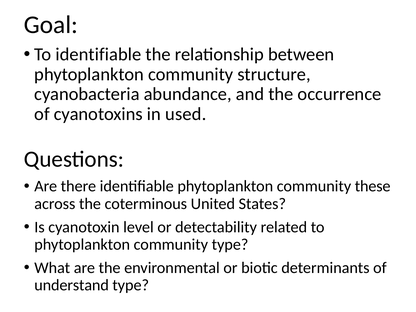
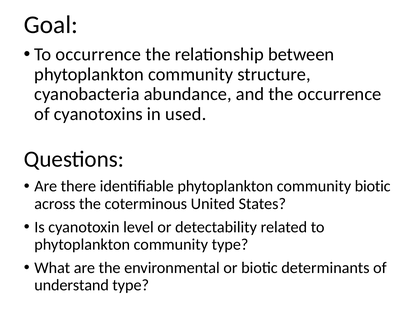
To identifiable: identifiable -> occurrence (98, 54)
community these: these -> biotic (373, 186)
